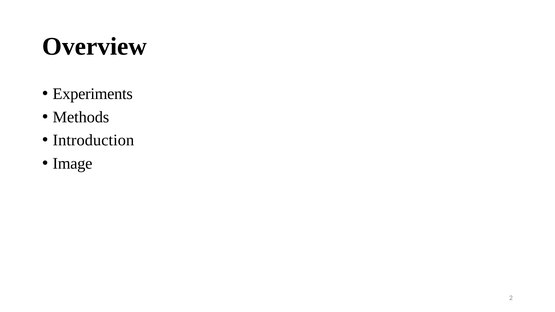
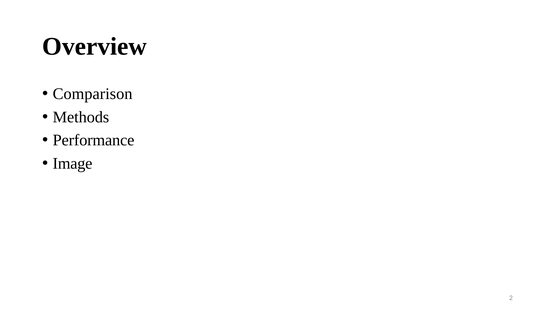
Experiments: Experiments -> Comparison (93, 94)
Introduction: Introduction -> Performance (94, 140)
